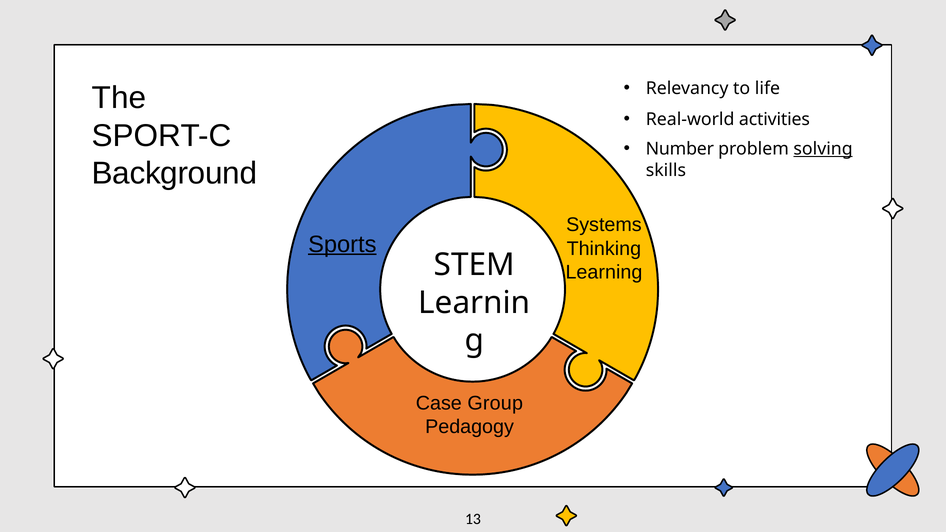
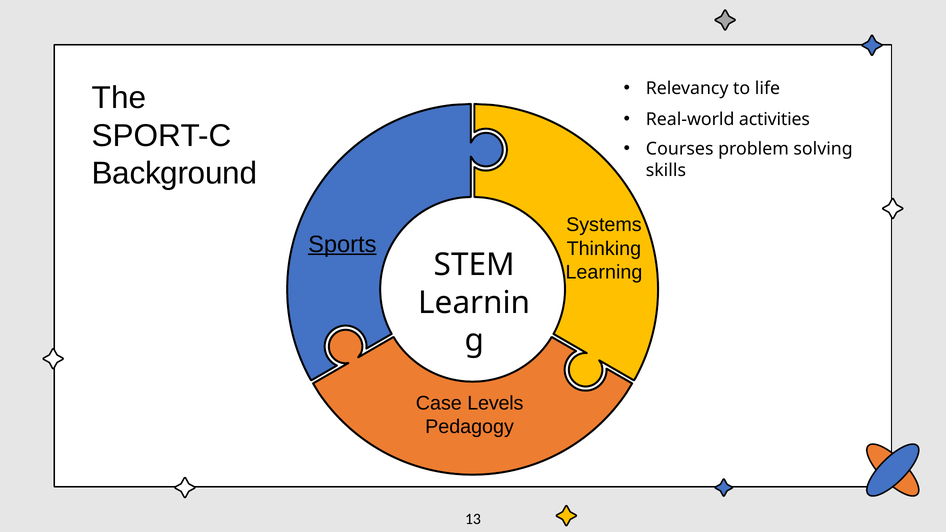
Number: Number -> Courses (680, 149)
solving underline: present -> none (823, 149)
Group: Group -> Levels (495, 403)
